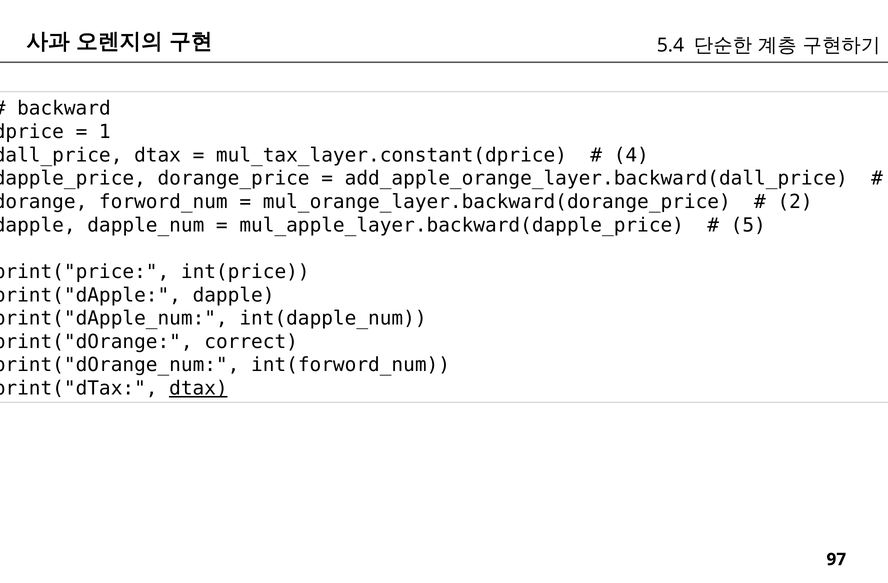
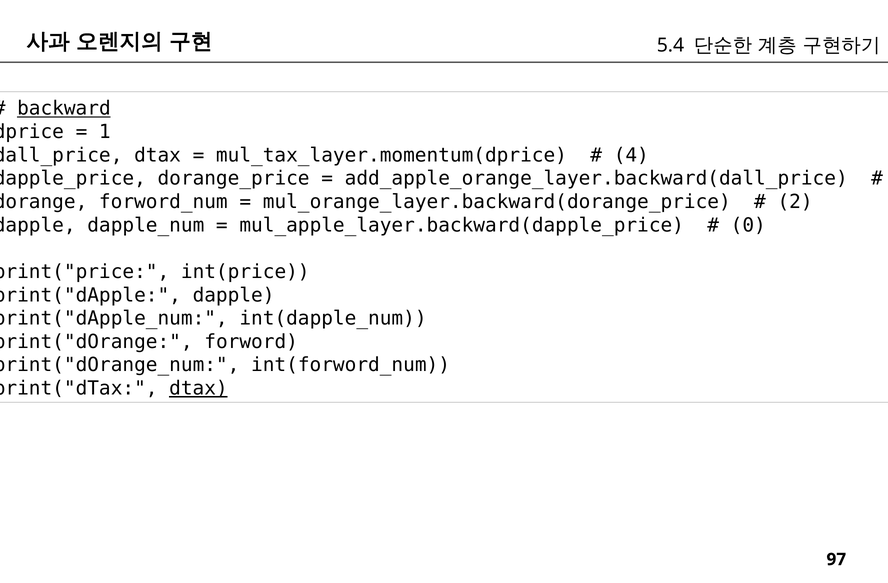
backward underline: none -> present (64, 109)
mul_tax_layer.constant(dprice: mul_tax_layer.constant(dprice -> mul_tax_layer.momentum(dprice (391, 155)
5: 5 -> 0 (748, 225)
correct: correct -> forword (251, 342)
